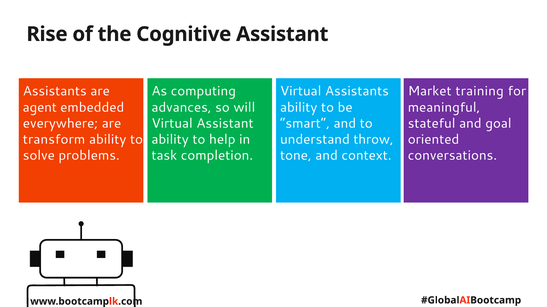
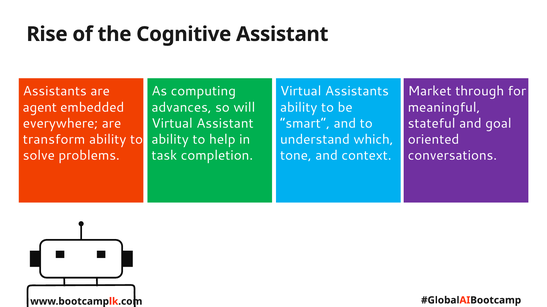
training: training -> through (480, 91)
throw: throw -> which (373, 140)
